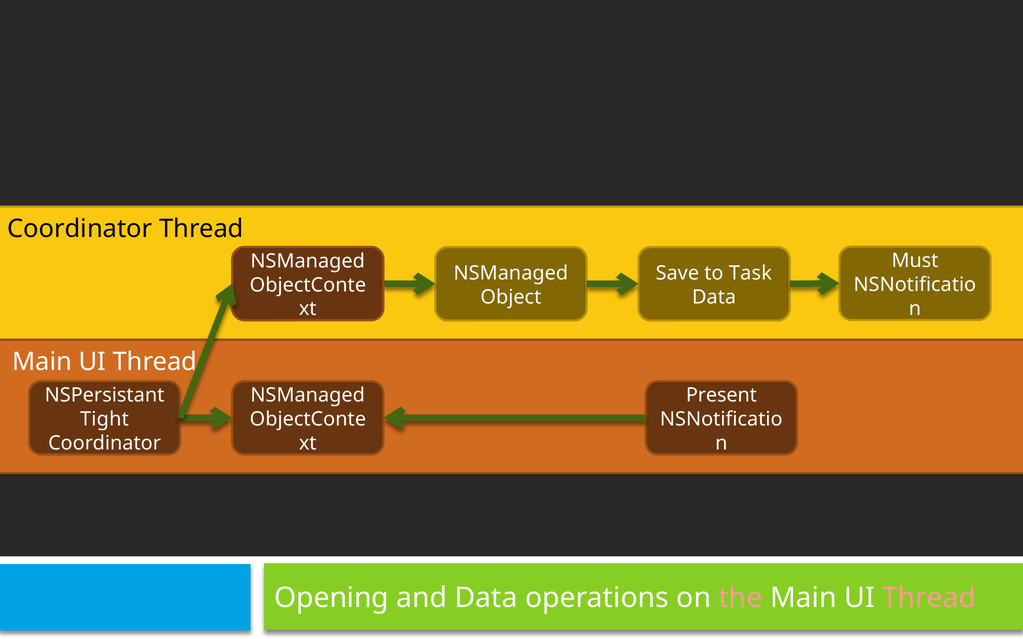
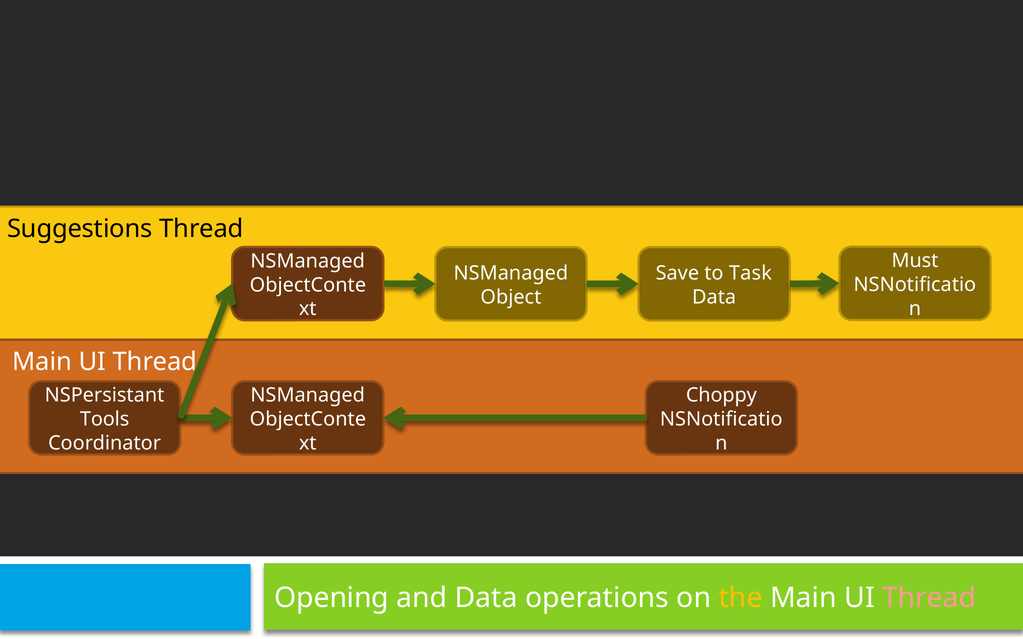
Coordinator: Coordinator -> Suggestions (80, 229)
Present: Present -> Choppy (721, 396)
Tight: Tight -> Tools (105, 419)
the colour: pink -> yellow (741, 598)
